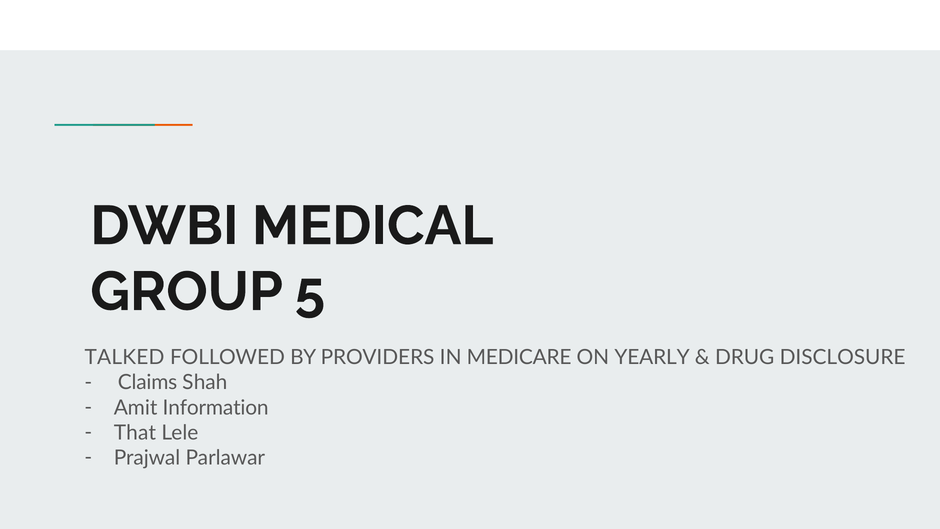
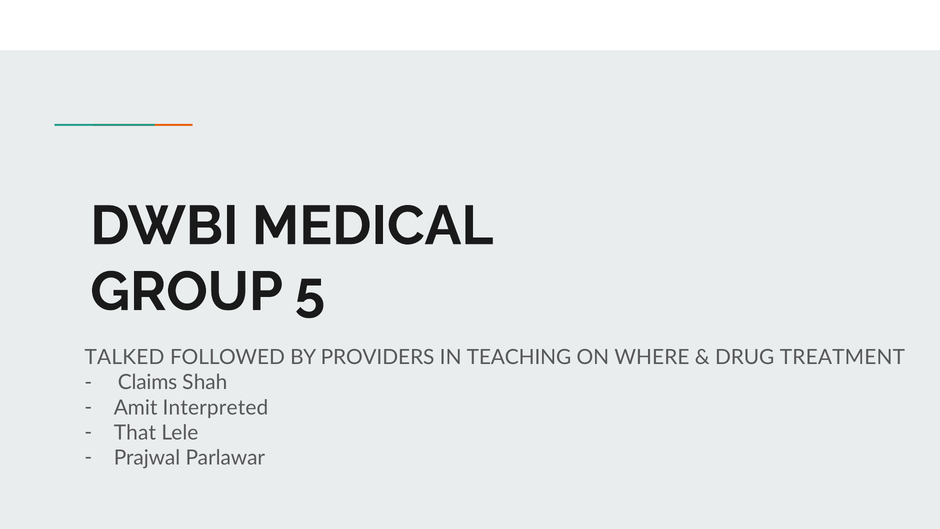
MEDICARE: MEDICARE -> TEACHING (519, 357)
YEARLY: YEARLY -> WHERE (652, 357)
DISCLOSURE: DISCLOSURE -> TREATMENT (842, 357)
Information: Information -> Interpreted (215, 407)
